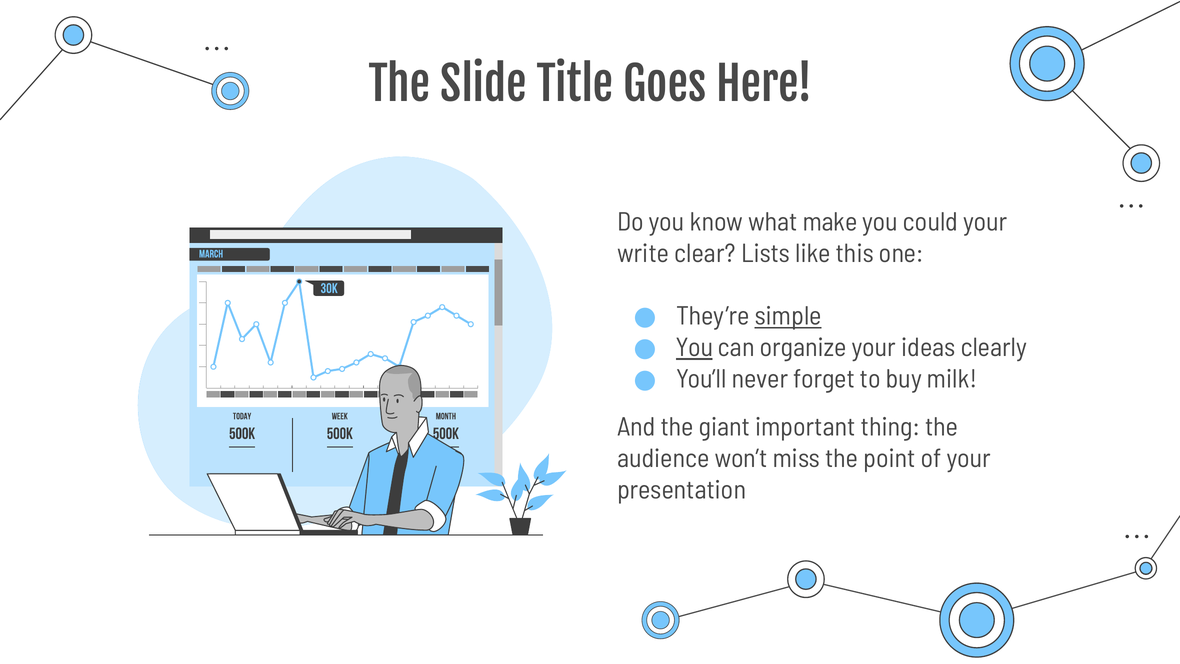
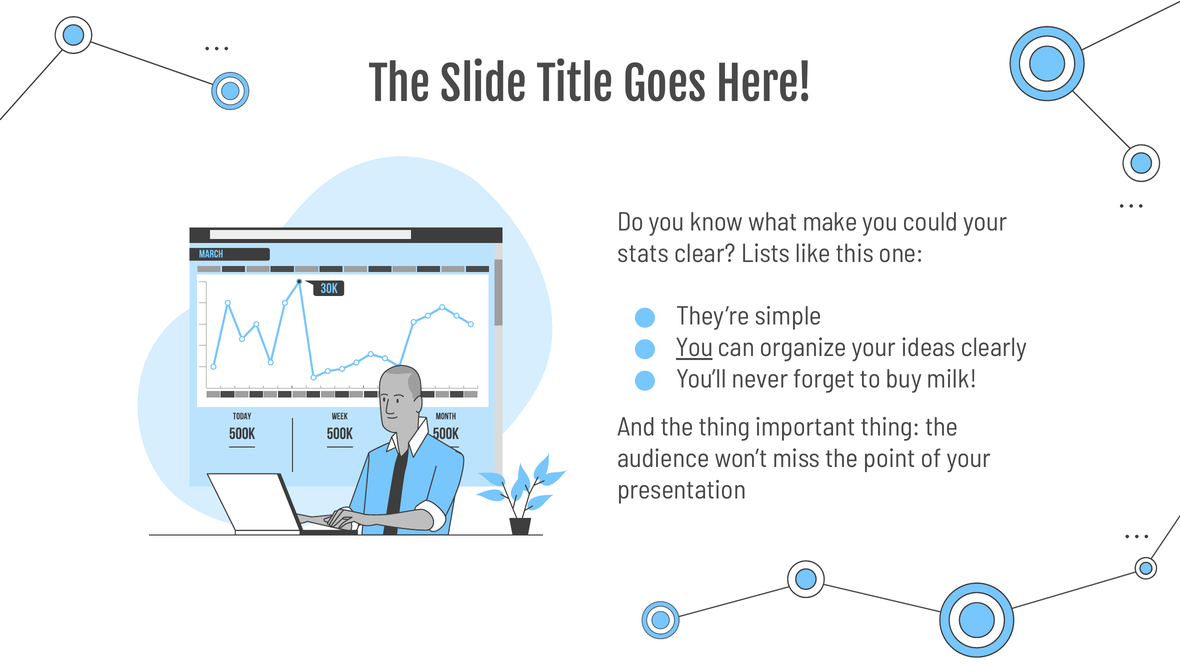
write: write -> stats (643, 253)
simple underline: present -> none (788, 316)
the giant: giant -> thing (724, 427)
